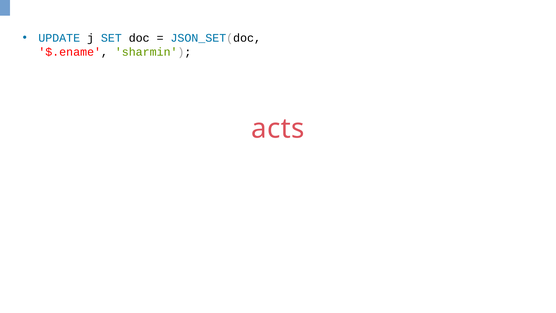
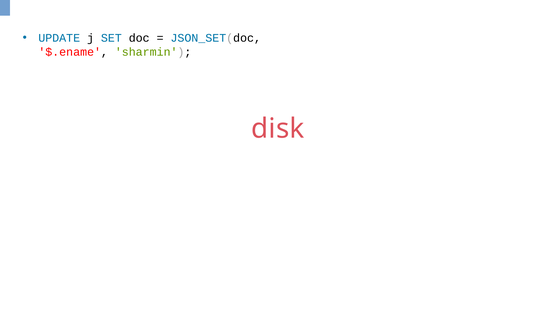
acts: acts -> disk (278, 128)
